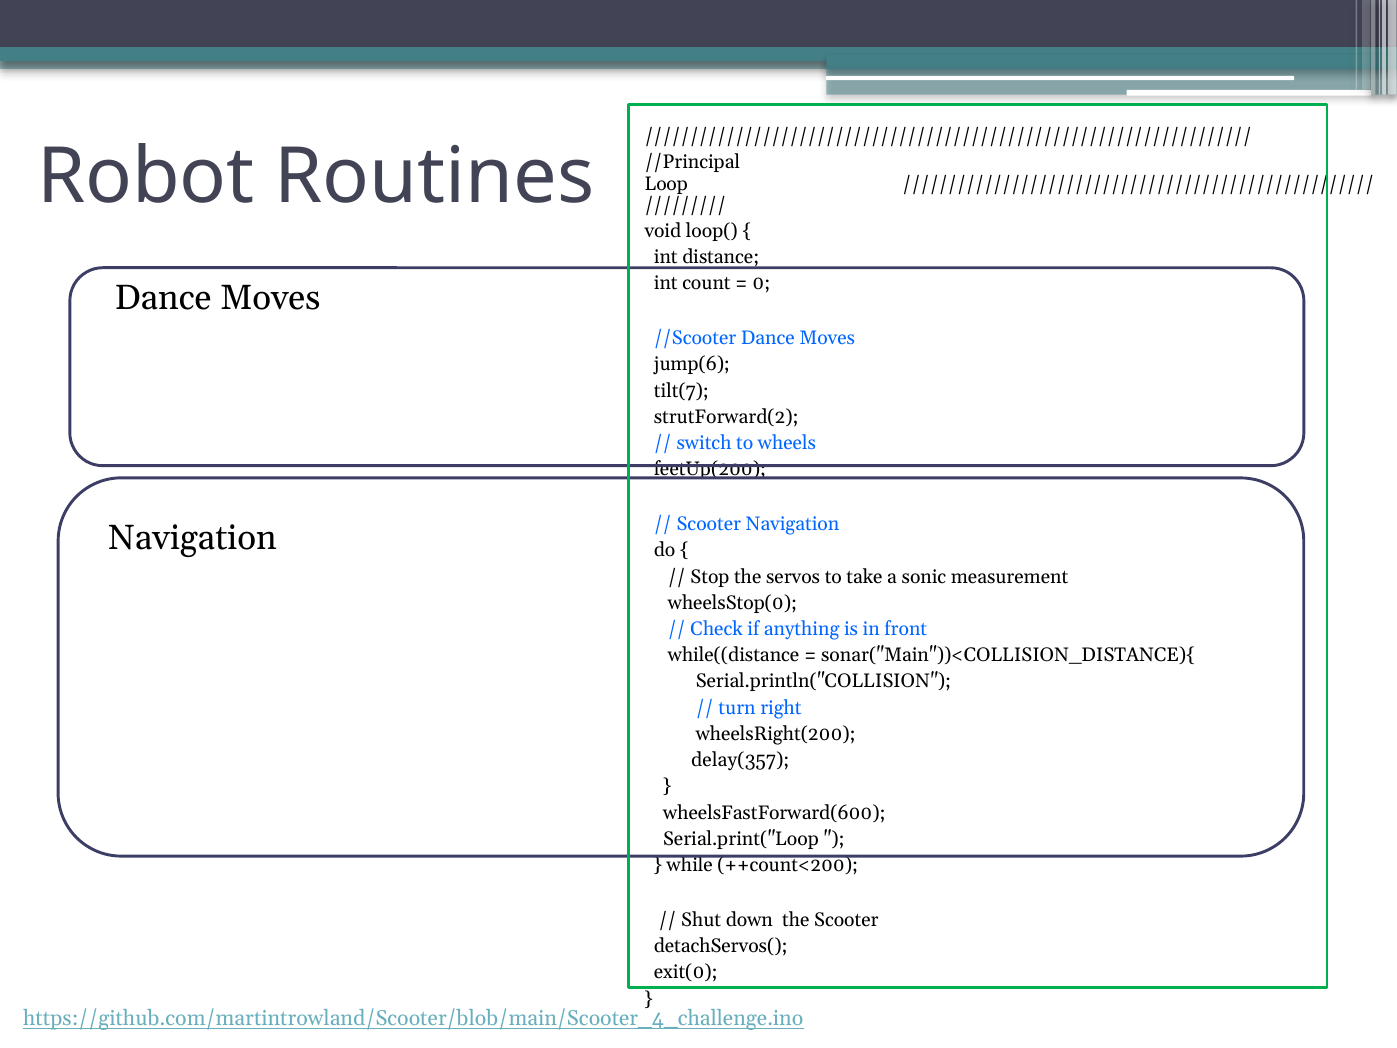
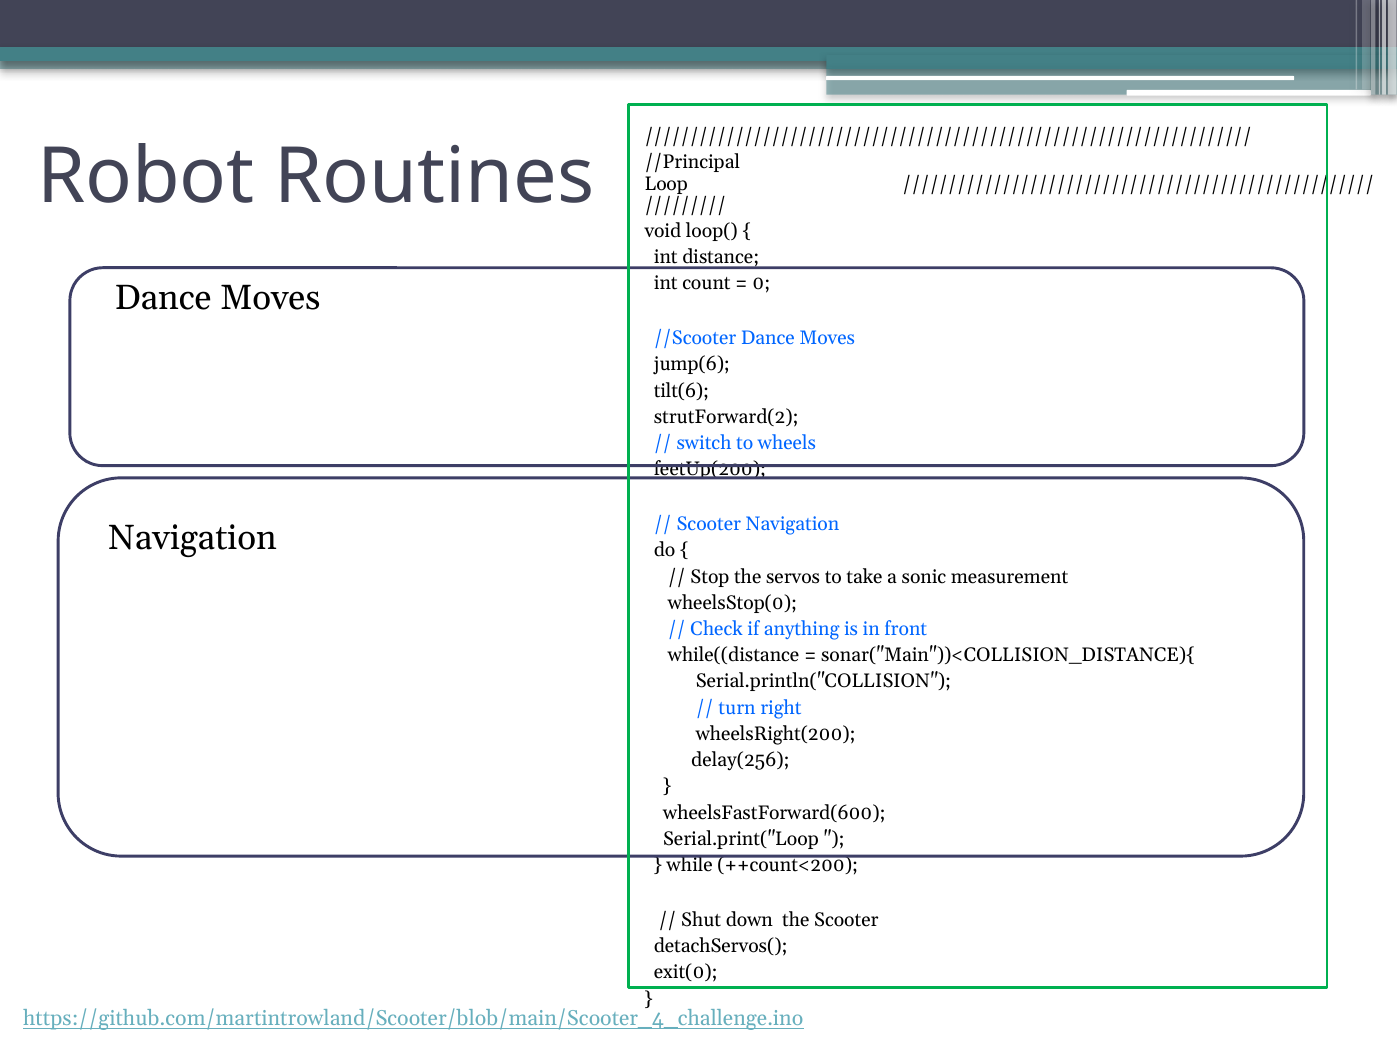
tilt(7: tilt(7 -> tilt(6 (682, 391)
delay(357: delay(357 -> delay(256 (740, 760)
